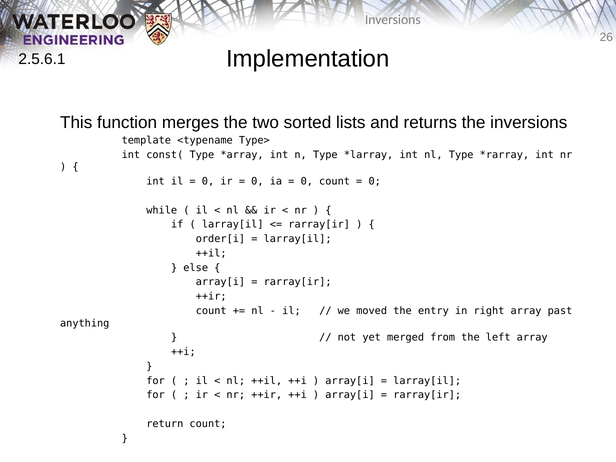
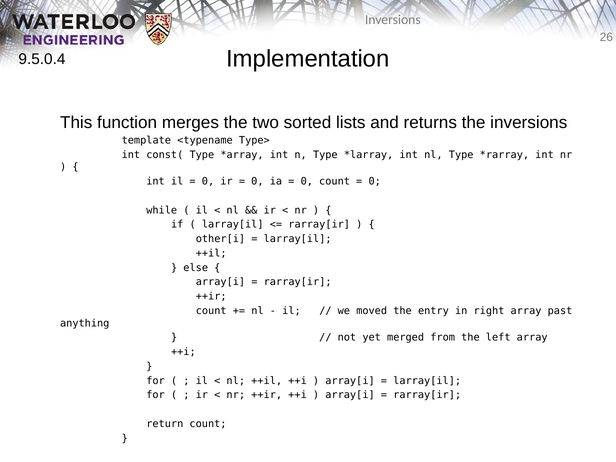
2.5.6.1: 2.5.6.1 -> 9.5.0.4 (42, 59)
order[i: order[i -> other[i (220, 239)
